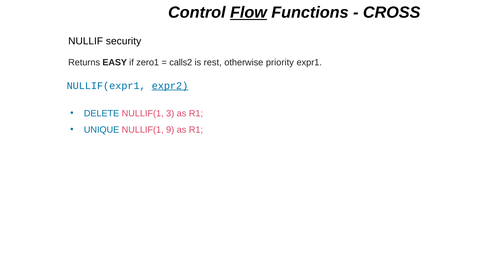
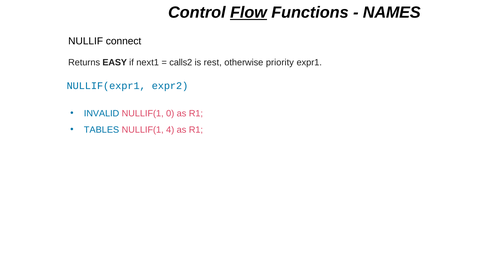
CROSS: CROSS -> NAMES (392, 13)
security: security -> connect (124, 41)
zero1: zero1 -> next1 (148, 62)
expr2 underline: present -> none (170, 86)
DELETE: DELETE -> INVALID (102, 113)
3: 3 -> 0 (170, 113)
UNIQUE: UNIQUE -> TABLES (102, 130)
9: 9 -> 4 (170, 130)
